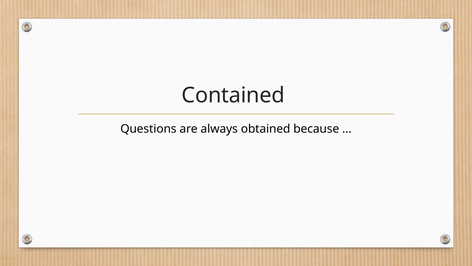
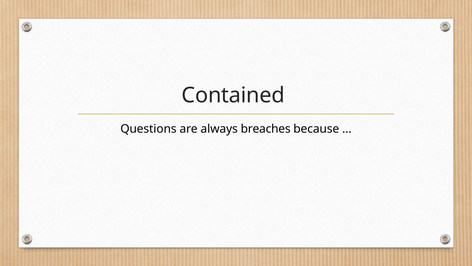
obtained: obtained -> breaches (266, 129)
